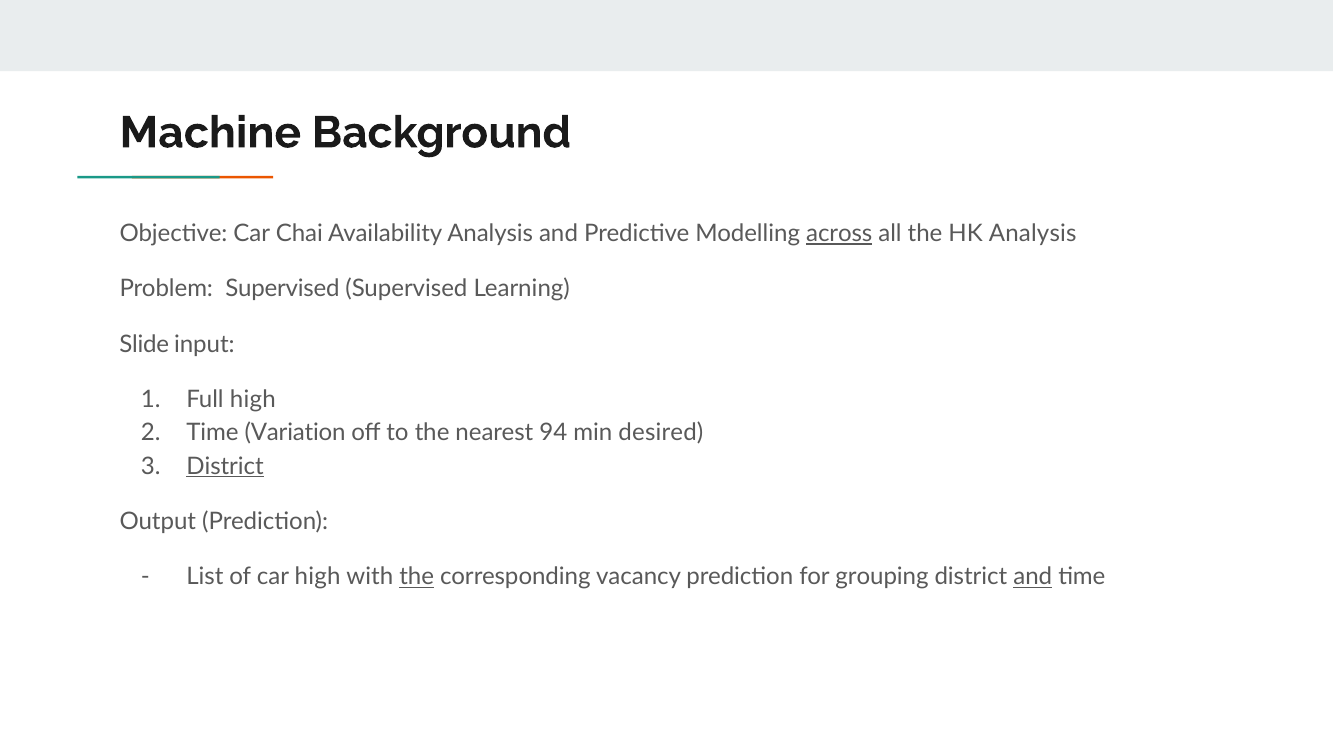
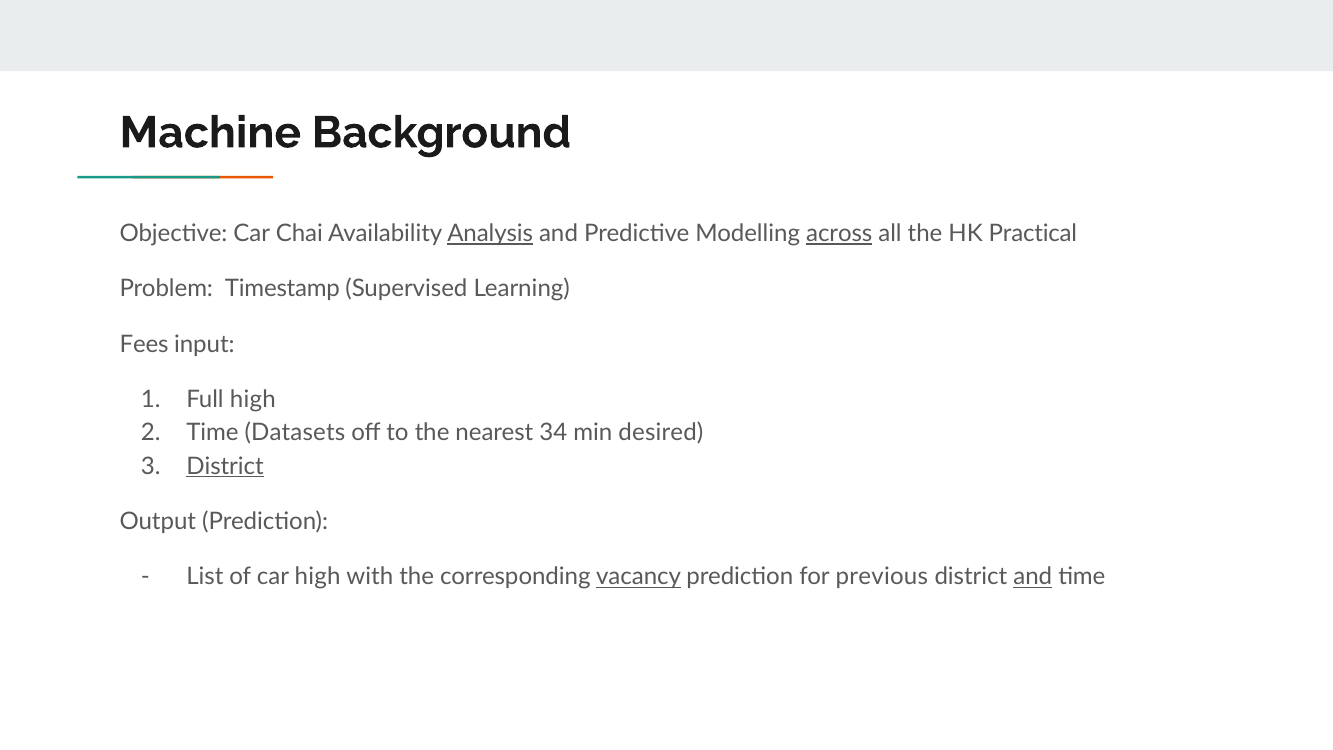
Analysis underline: none -> present (490, 234)
HK Analysis: Analysis -> Practical (1033, 234)
Problem Supervised: Supervised -> Timestamp (282, 289)
Slide: Slide -> Fees (144, 344)
Variation: Variation -> Datasets (295, 433)
94: 94 -> 34 (553, 433)
the underline: present -> none (417, 577)
vacancy underline: none -> present (639, 577)
grouping: grouping -> previous (882, 577)
